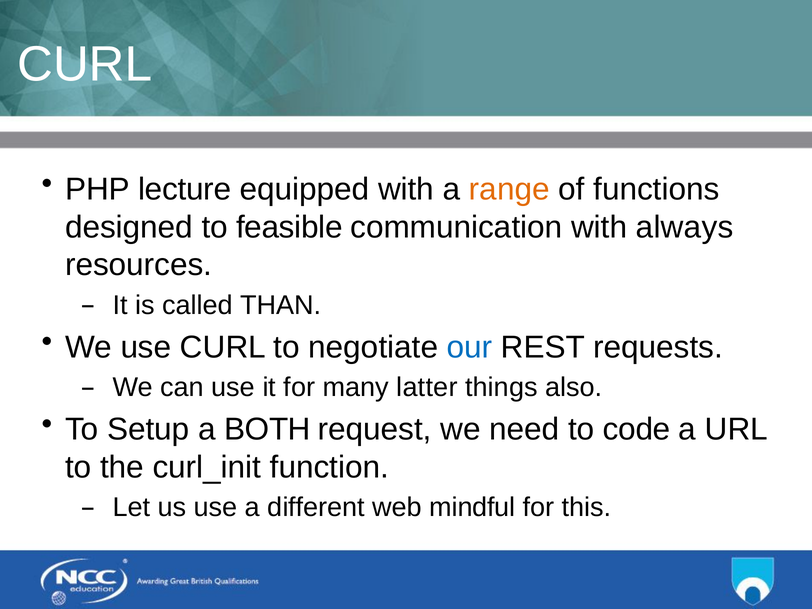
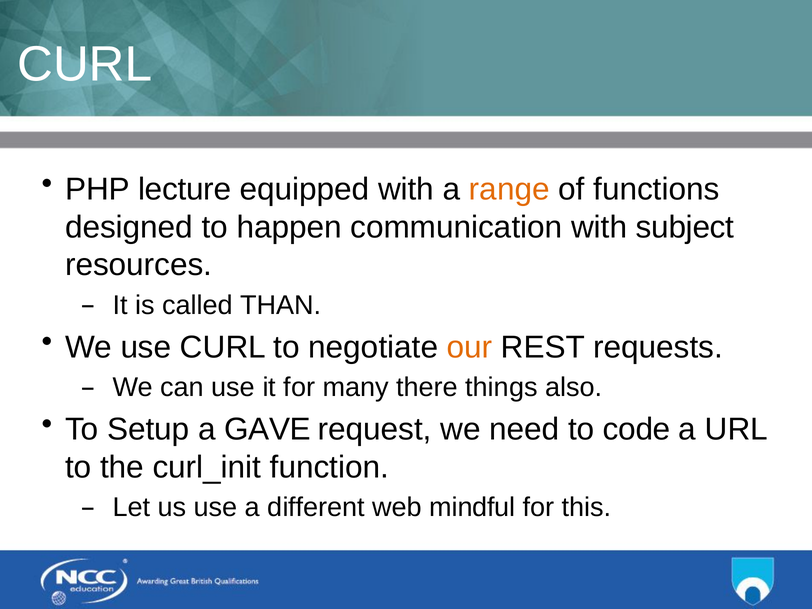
feasible: feasible -> happen (289, 227)
always: always -> subject (685, 227)
our colour: blue -> orange (470, 347)
latter: latter -> there (427, 387)
BOTH: BOTH -> GAVE (267, 429)
